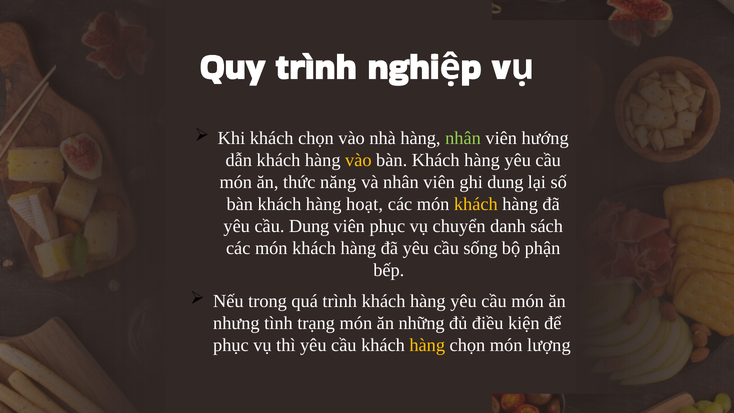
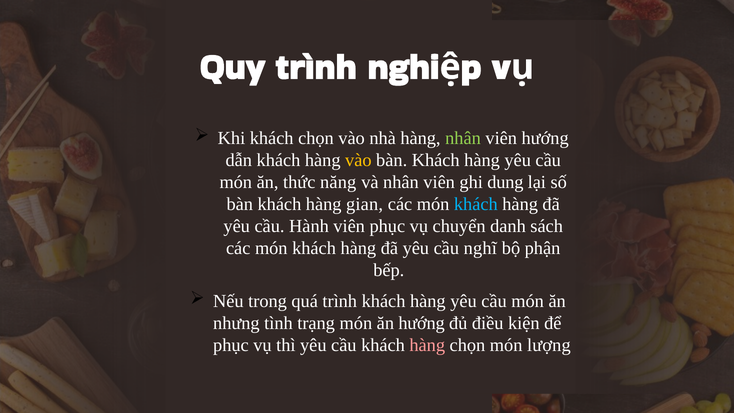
hoạt: hoạt -> gian (365, 204)
khách colour: yellow -> light blue (476, 204)
cầu Dung: Dung -> Hành (309, 226)
sống: sống -> nghĩ (480, 248)
ăn những: những -> hướng (422, 323)
hàng colour: yellow -> pink (427, 345)
